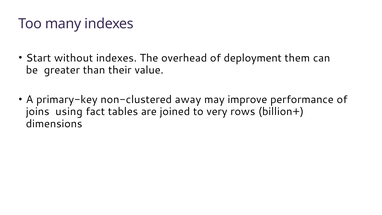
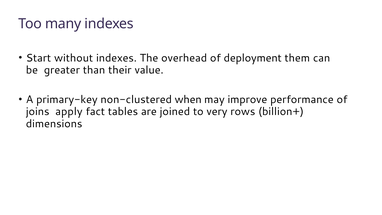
away: away -> when (188, 100)
using: using -> apply (69, 112)
